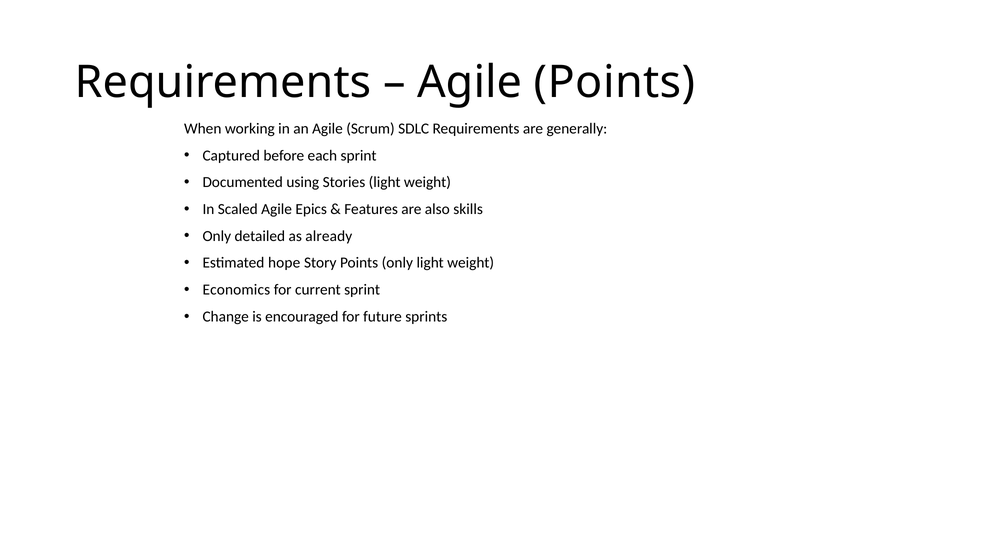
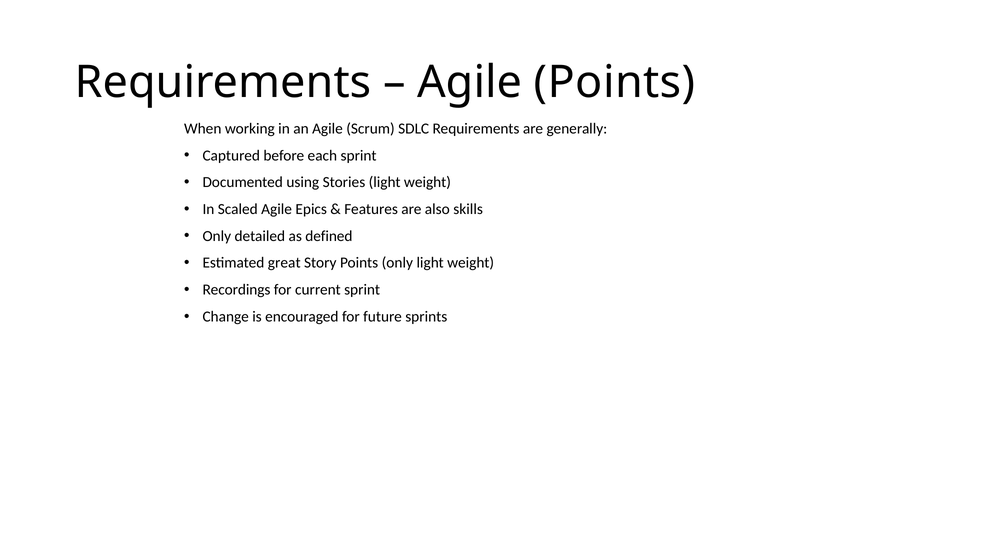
already: already -> defined (329, 236)
hope: hope -> great (284, 263)
Economics: Economics -> Recordings (236, 289)
